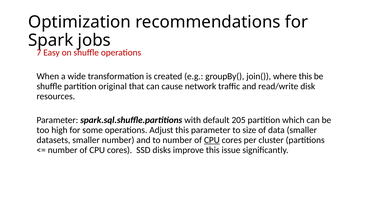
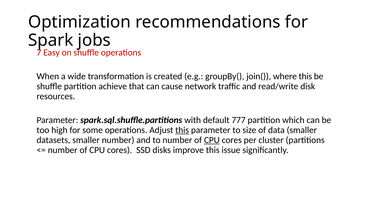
original: original -> achieve (113, 86)
205: 205 -> 777 (239, 120)
this underline: none -> present (182, 130)
